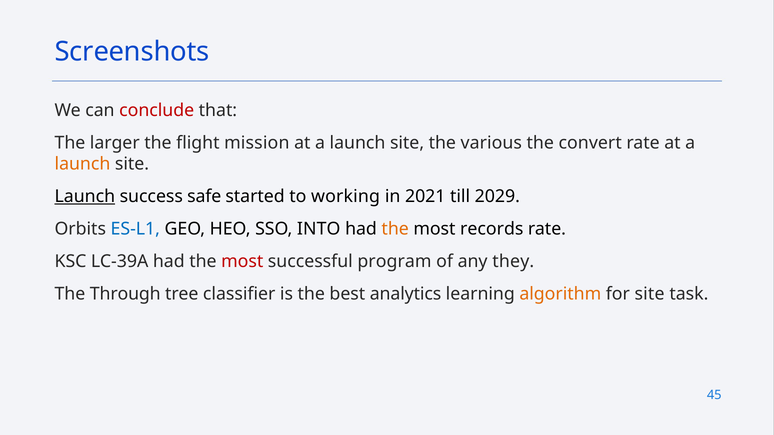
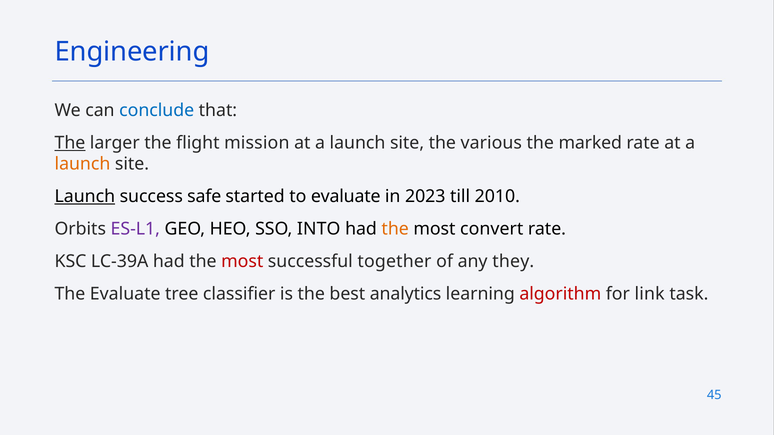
Screenshots: Screenshots -> Engineering (132, 52)
conclude colour: red -> blue (157, 110)
The underline: none -> present (70, 143)
convert: convert -> marked (590, 143)
to working: working -> evaluate (346, 197)
2021: 2021 -> 2023 (425, 197)
2029: 2029 -> 2010 (497, 197)
ES-L1 colour: blue -> purple (135, 229)
records: records -> convert (492, 229)
program: program -> together (394, 262)
The Through: Through -> Evaluate (125, 294)
algorithm colour: orange -> red (560, 294)
for site: site -> link (650, 294)
